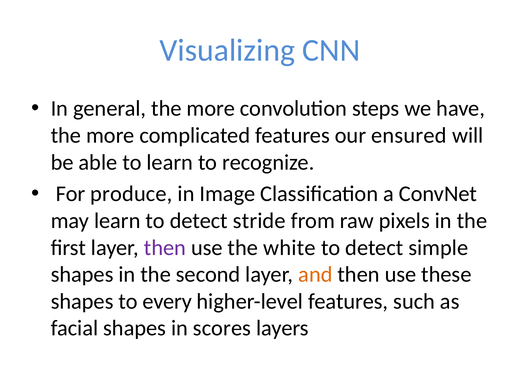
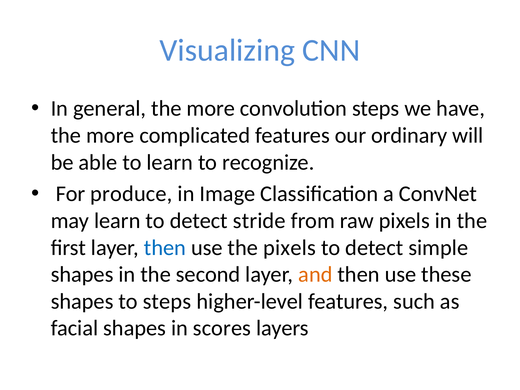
ensured: ensured -> ordinary (409, 135)
then colour: purple -> blue (165, 248)
the white: white -> pixels (289, 248)
to every: every -> steps (167, 301)
